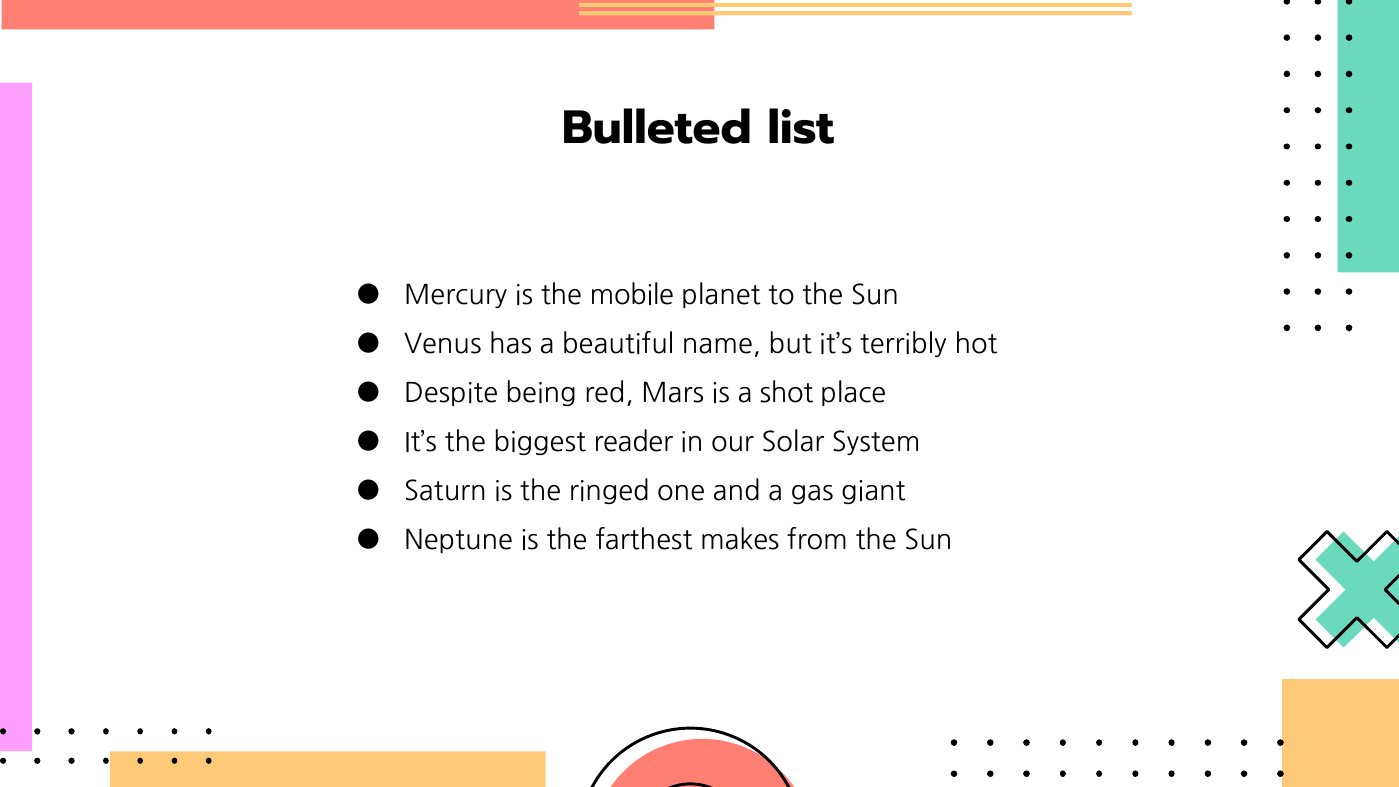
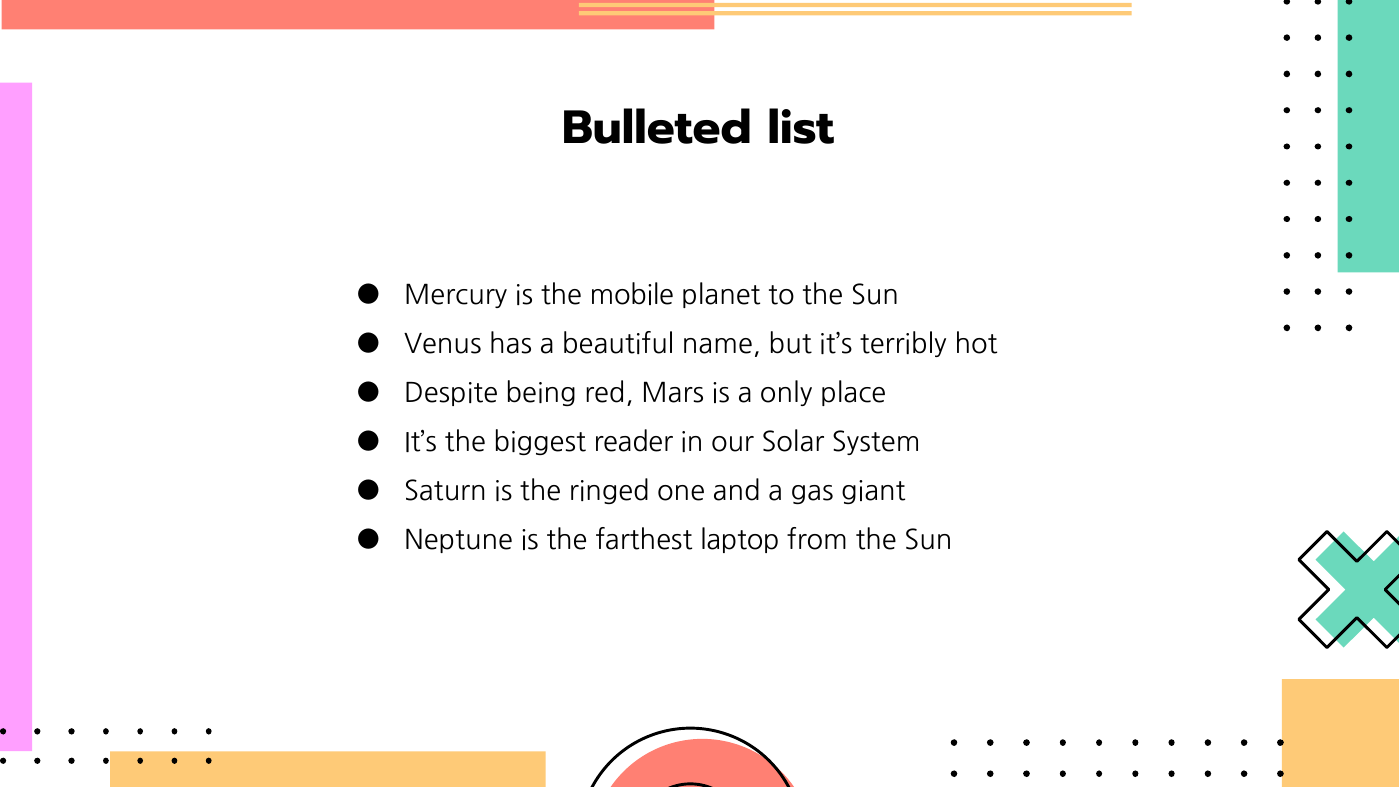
shot: shot -> only (786, 393)
makes: makes -> laptop (740, 540)
